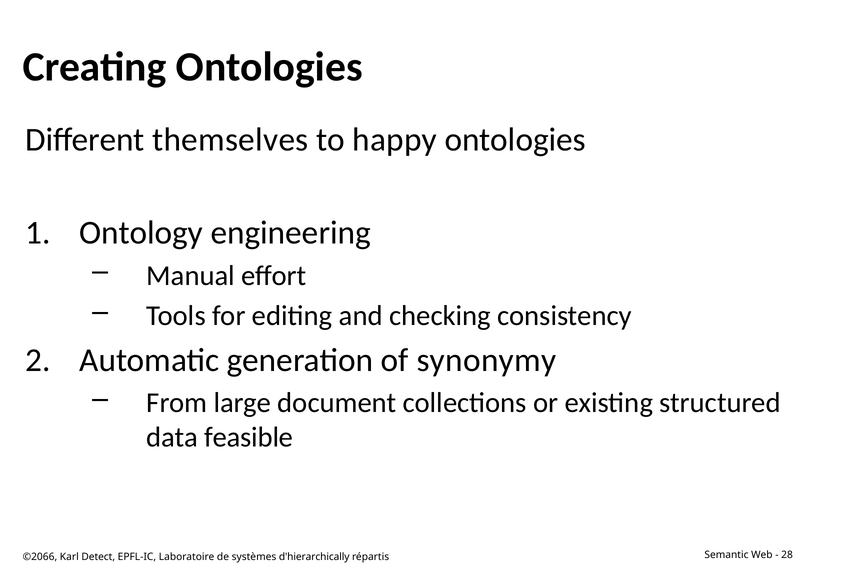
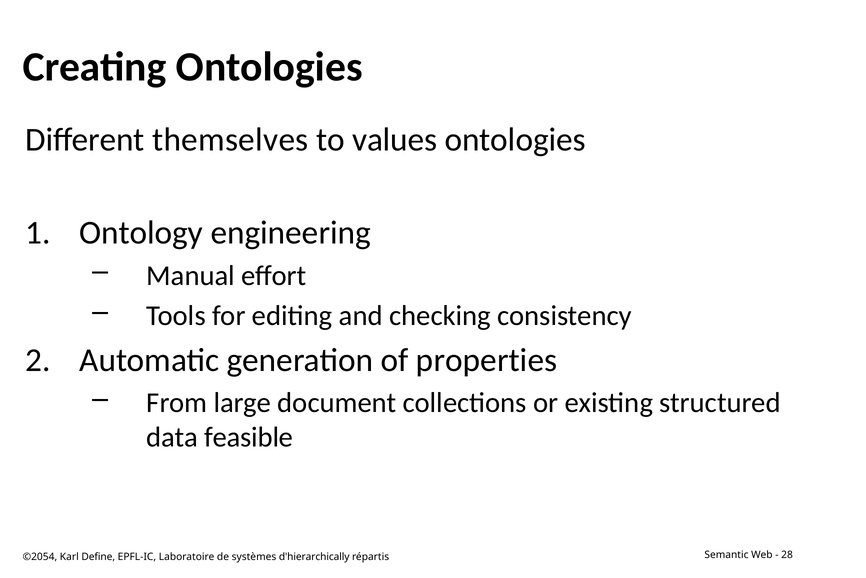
happy: happy -> values (395, 139)
synonymy: synonymy -> properties (487, 360)
©2066: ©2066 -> ©2054 (40, 556)
Detect: Detect -> Define (98, 556)
